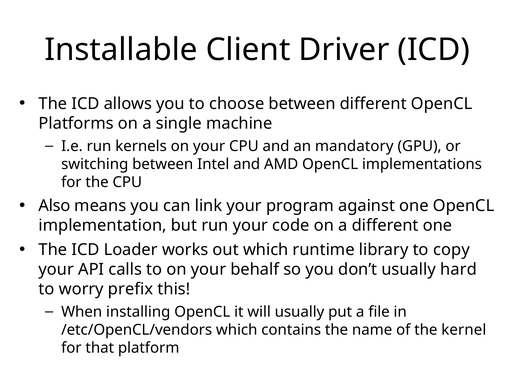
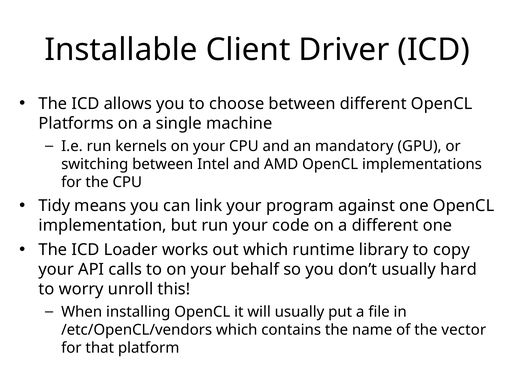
Also: Also -> Tidy (54, 206)
prefix: prefix -> unroll (131, 289)
kernel: kernel -> vector (464, 330)
